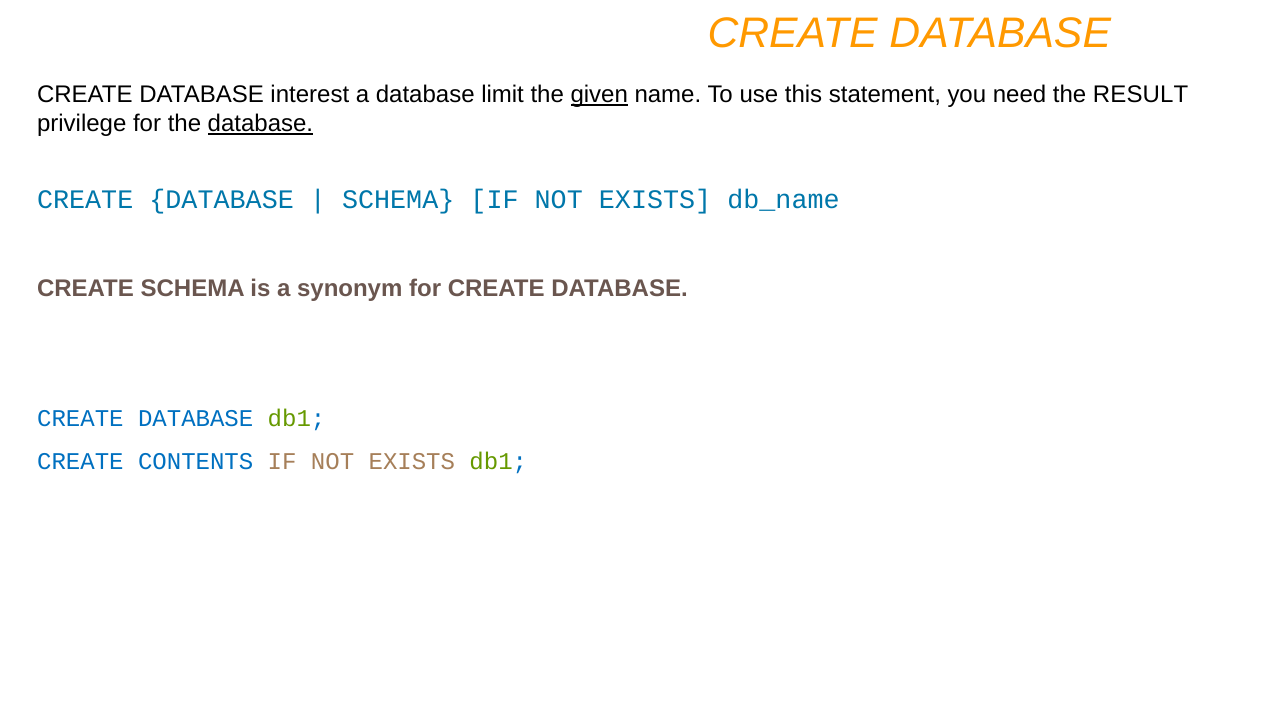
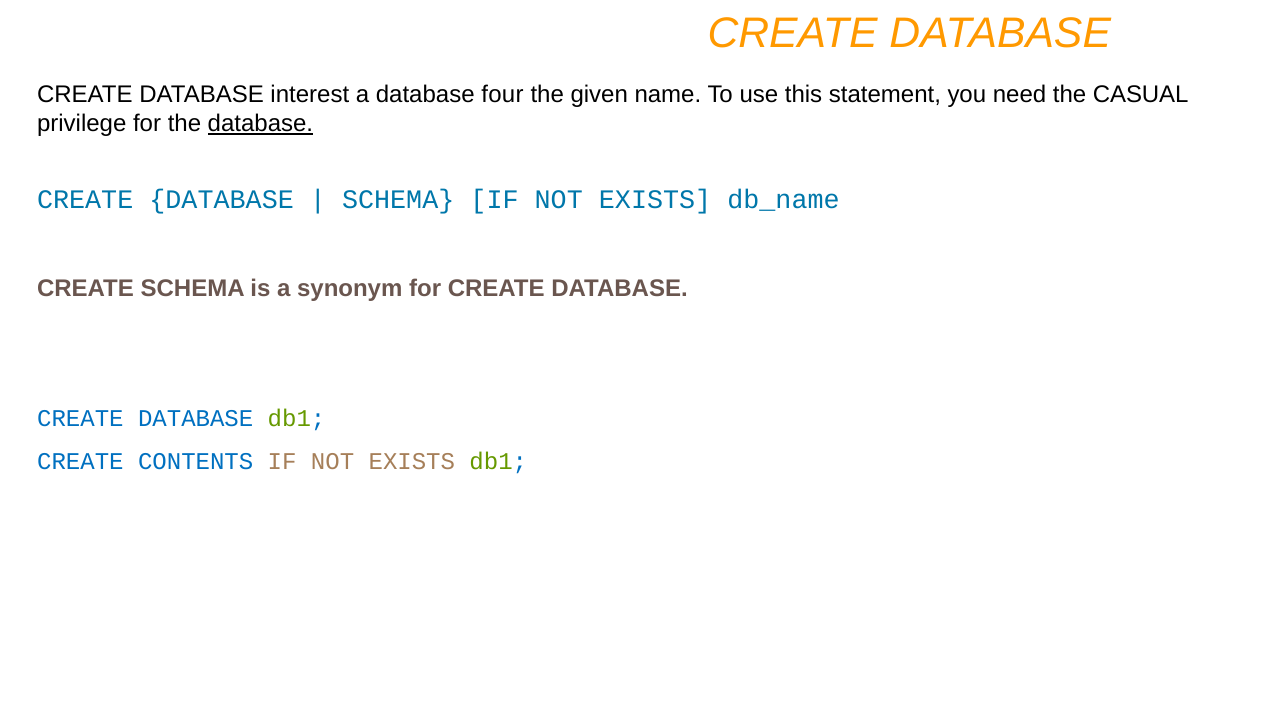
limit: limit -> four (502, 95)
given underline: present -> none (599, 95)
RESULT: RESULT -> CASUAL (1141, 95)
